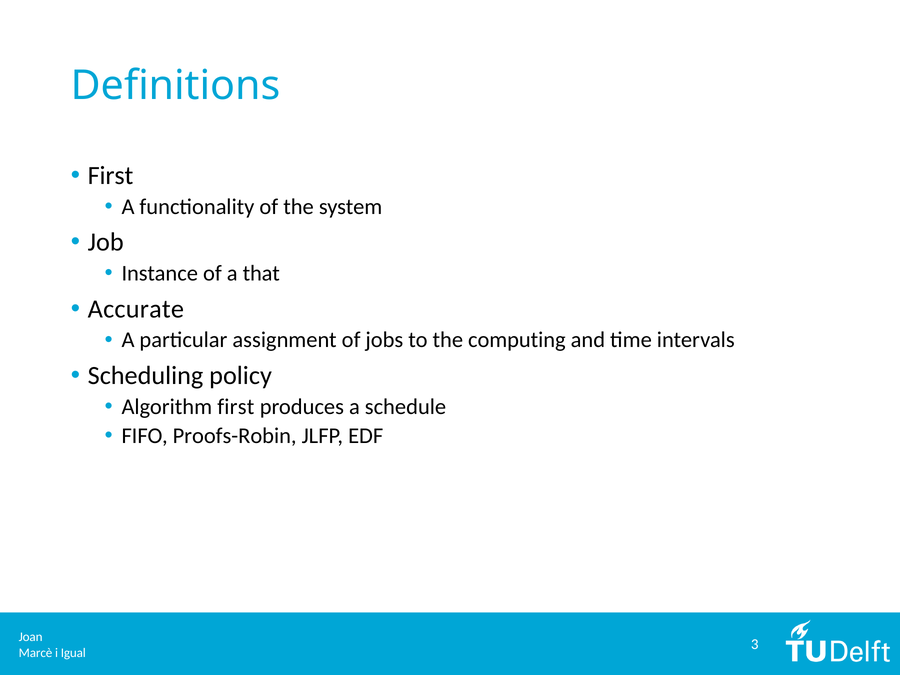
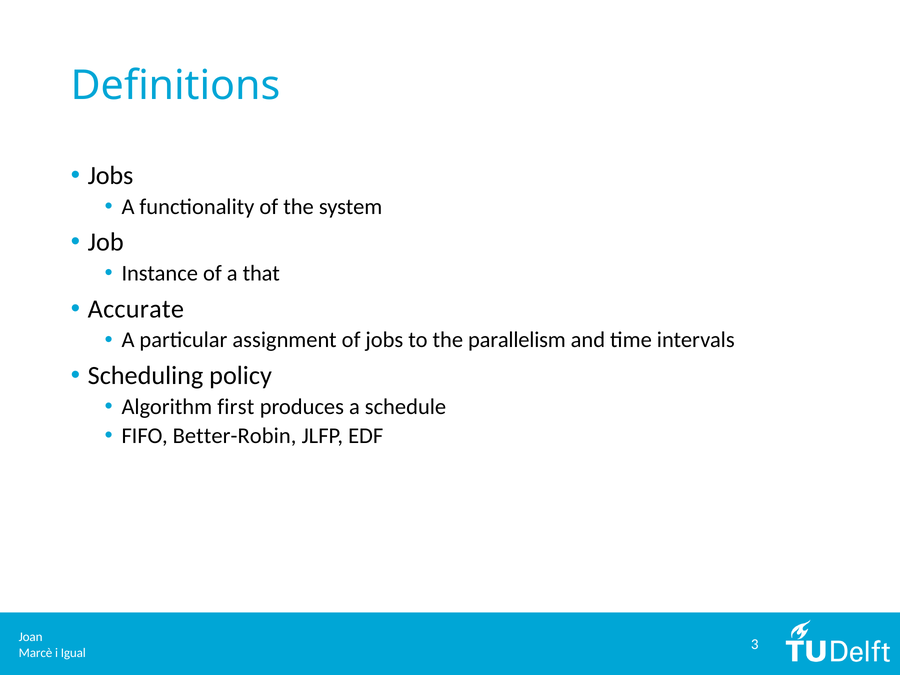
First: First -> Jobs (111, 176)
computing: computing -> parallelism (517, 340)
Proofs-Robin: Proofs-Robin -> Better-Robin (235, 436)
